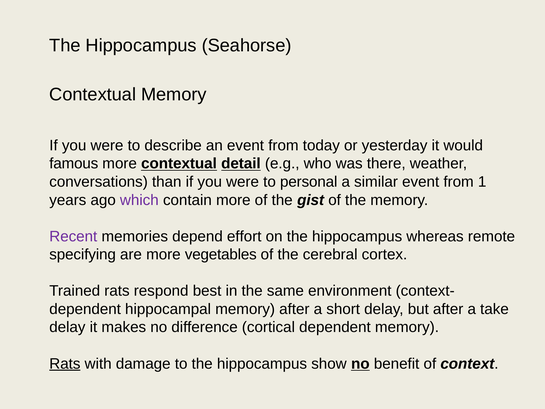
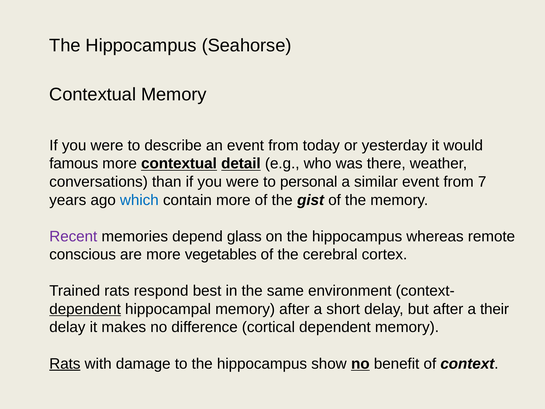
1: 1 -> 7 (482, 182)
which colour: purple -> blue (139, 200)
effort: effort -> glass (244, 236)
specifying: specifying -> conscious (83, 254)
dependent underline: none -> present (85, 309)
take: take -> their (495, 309)
